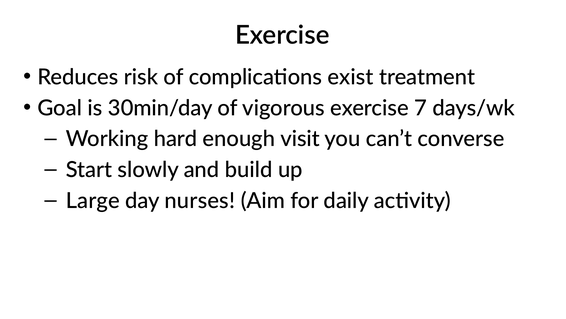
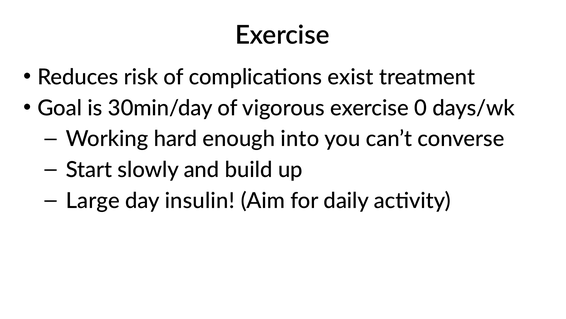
7: 7 -> 0 (421, 108)
visit: visit -> into (300, 139)
nurses: nurses -> insulin (200, 200)
